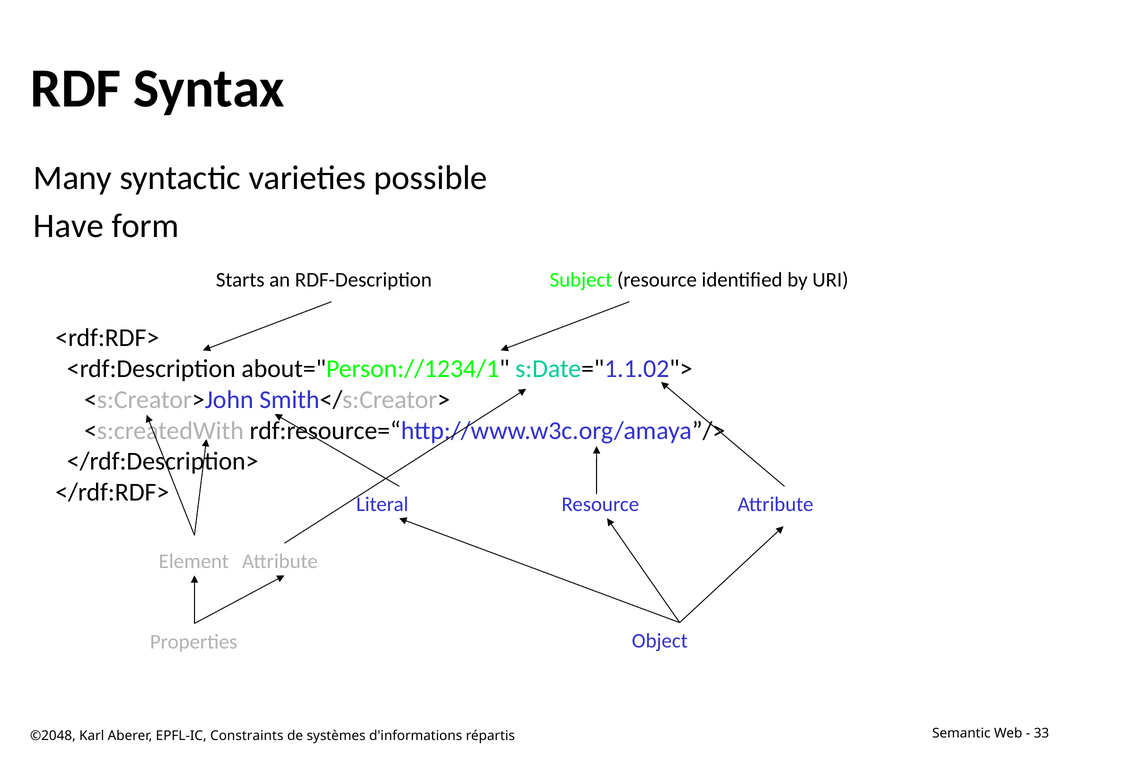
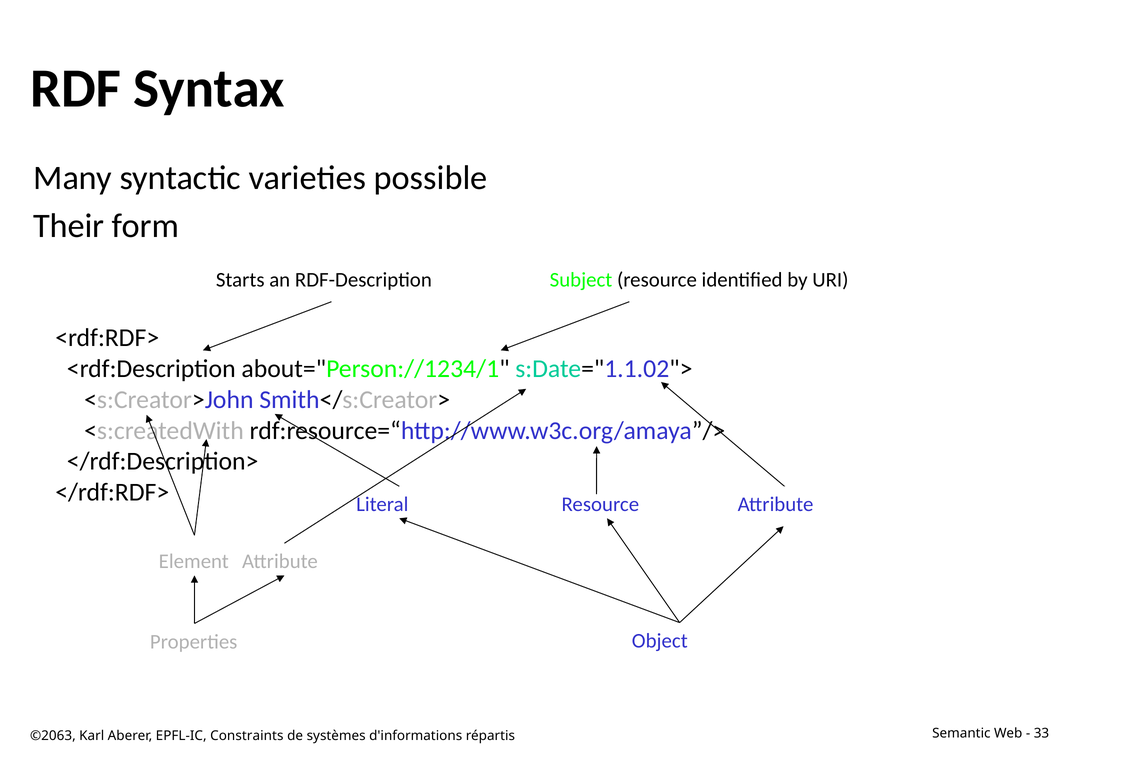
Have: Have -> Their (69, 226)
©2048: ©2048 -> ©2063 (53, 736)
